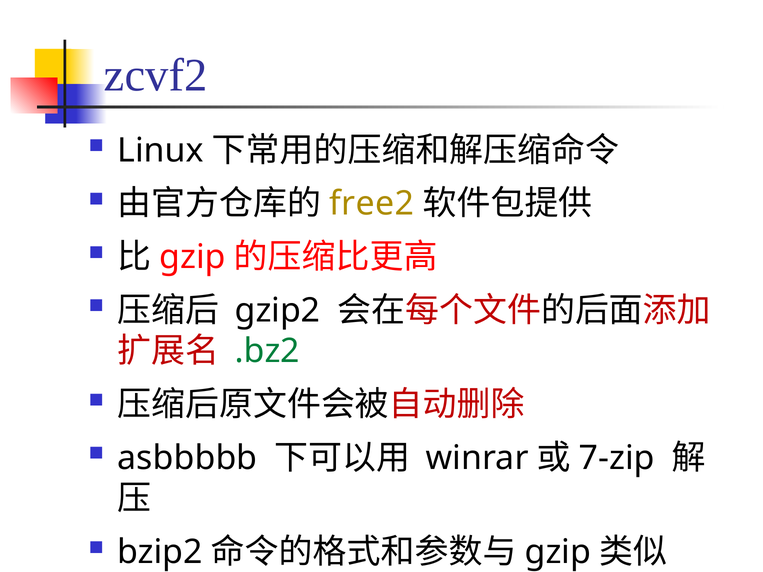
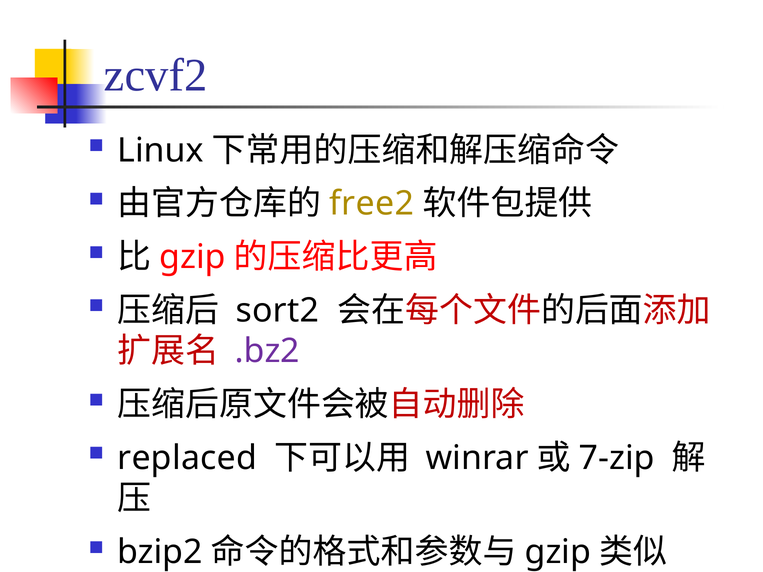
gzip2: gzip2 -> sort2 (277, 311)
.bz2 colour: green -> purple (267, 351)
asbbbbb: asbbbbb -> replaced (187, 458)
